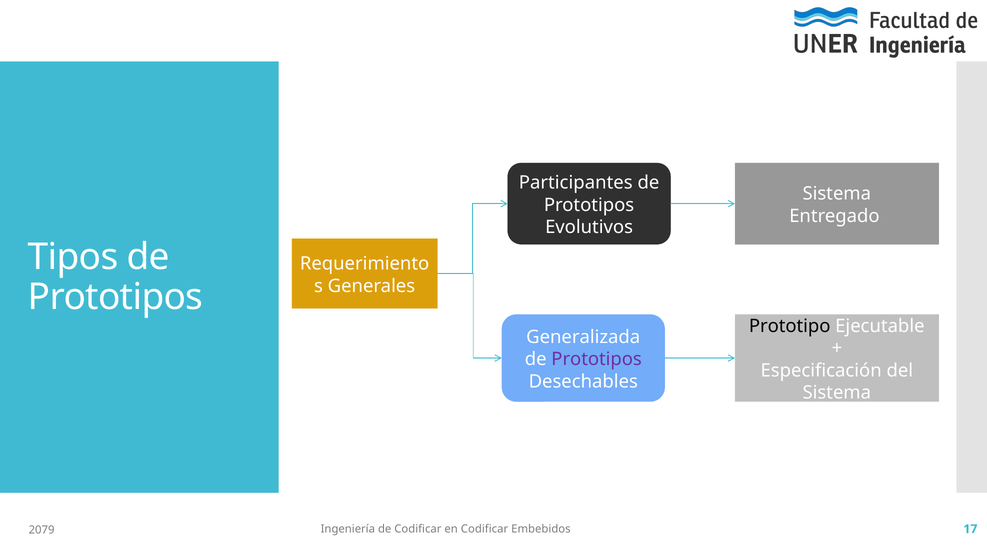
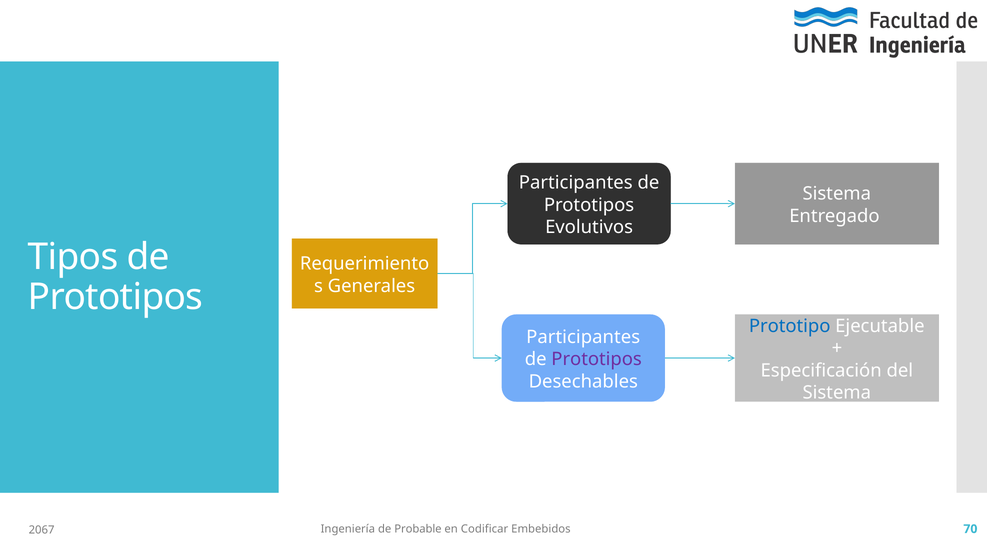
Prototipo colour: black -> blue (790, 326)
Generalizada: Generalizada -> Participantes (583, 337)
de Codificar: Codificar -> Probable (418, 529)
17: 17 -> 70 (970, 529)
2079: 2079 -> 2067 (42, 530)
